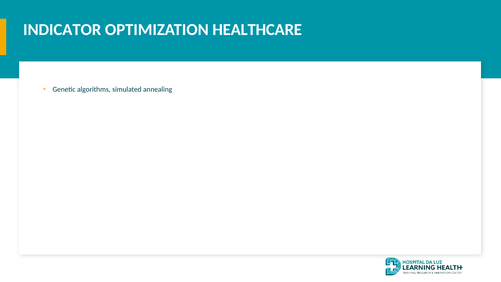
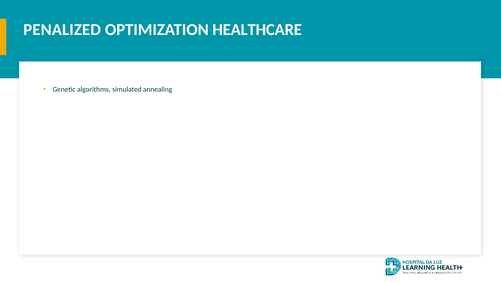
INDICATOR: INDICATOR -> PENALIZED (62, 30)
